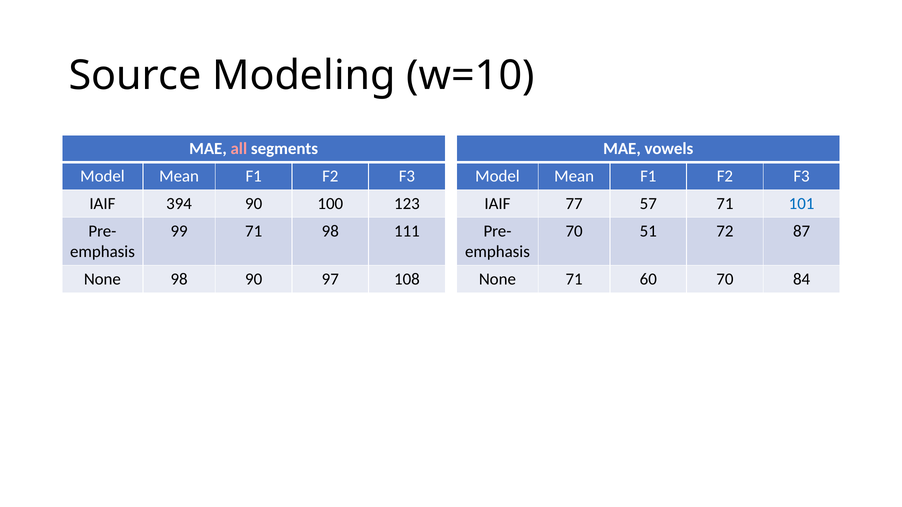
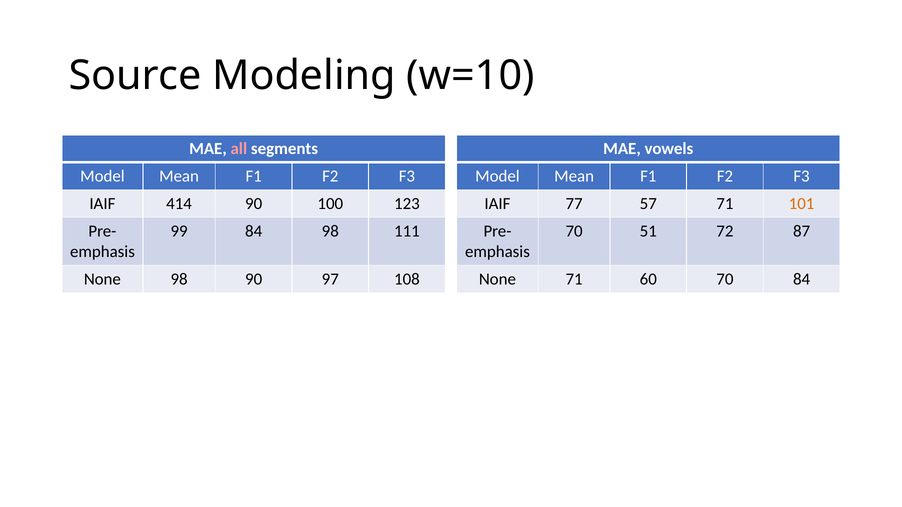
394: 394 -> 414 (179, 204)
101 colour: blue -> orange (802, 204)
99 71: 71 -> 84 (254, 231)
